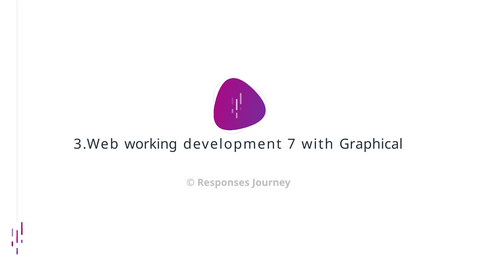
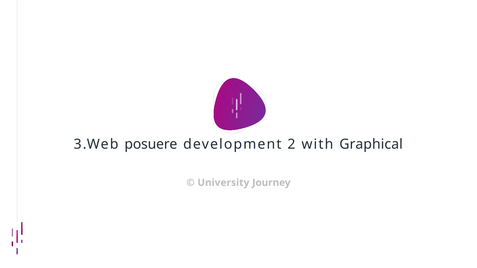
working: working -> posuere (151, 144)
7: 7 -> 2 (291, 144)
Responses: Responses -> University (223, 183)
